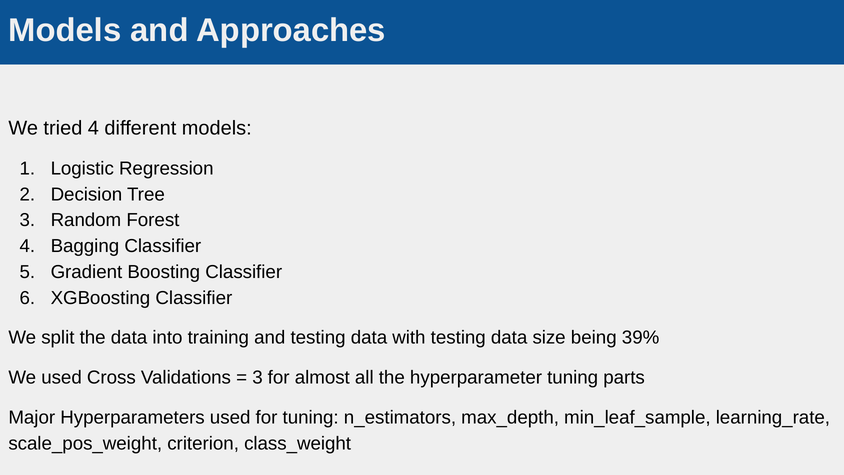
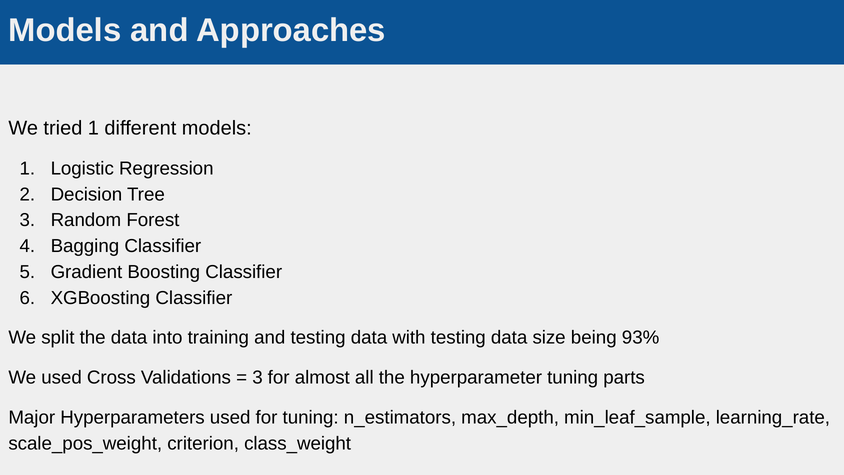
tried 4: 4 -> 1 (93, 128)
39%: 39% -> 93% (641, 338)
